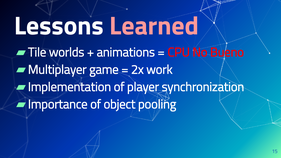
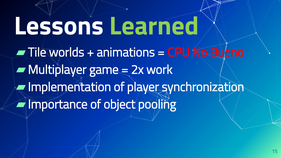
Learned colour: pink -> light green (154, 26)
